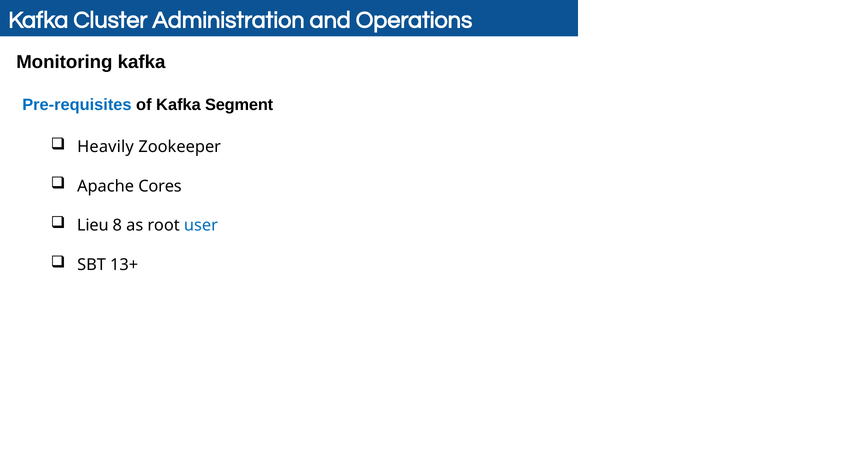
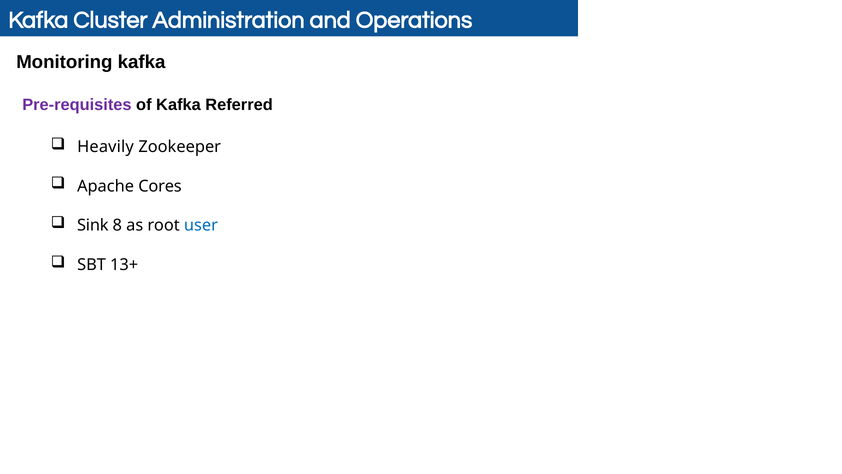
Pre-requisites colour: blue -> purple (77, 105)
Segment: Segment -> Referred (239, 105)
Lieu: Lieu -> Sink (93, 225)
